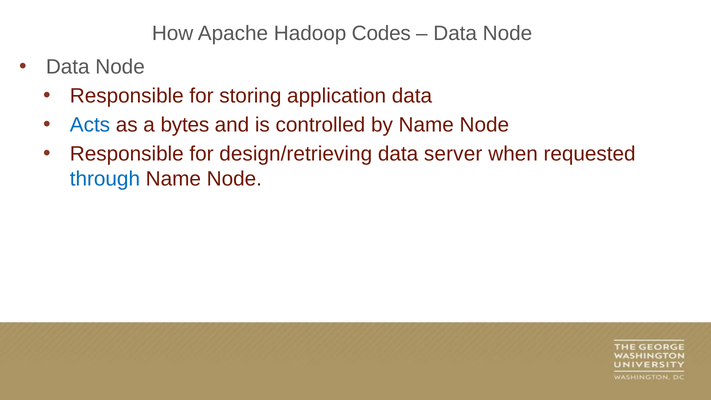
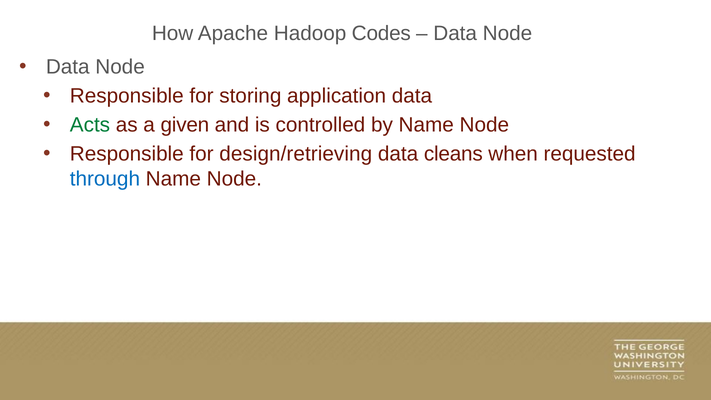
Acts colour: blue -> green (90, 125)
bytes: bytes -> given (185, 125)
server: server -> cleans (453, 154)
